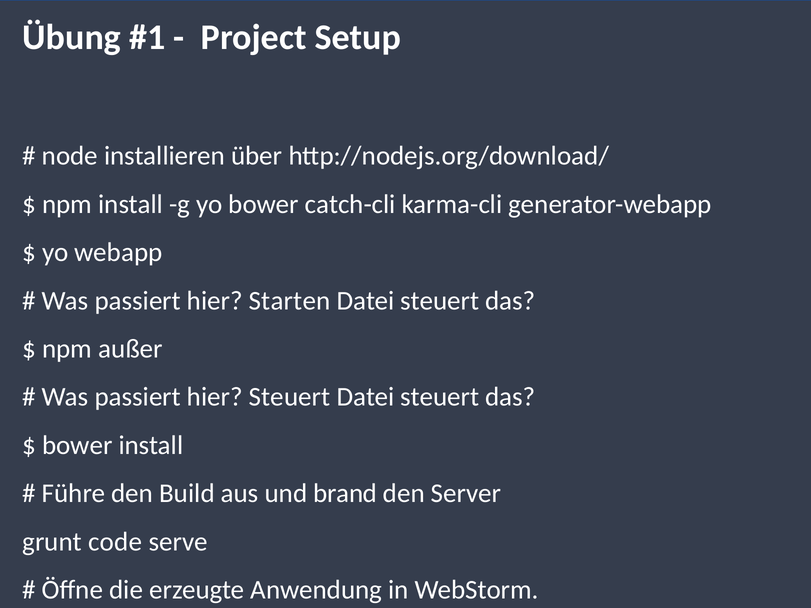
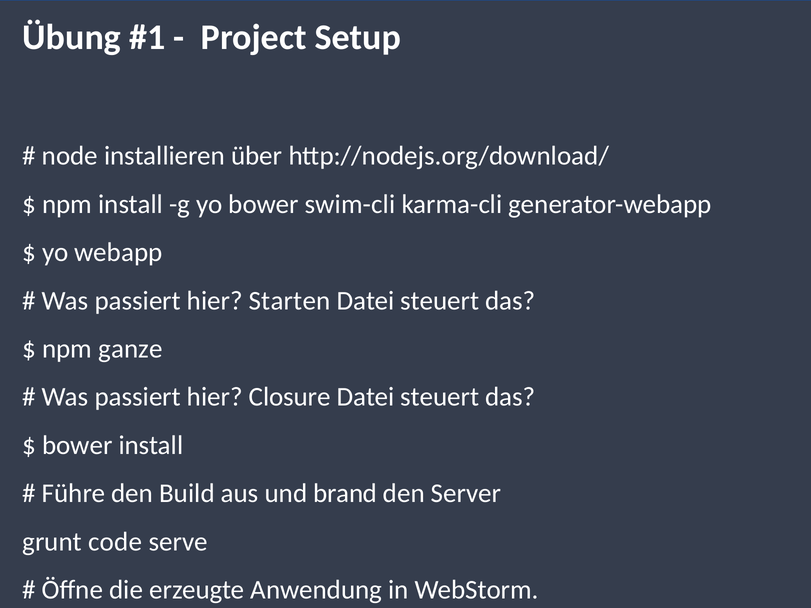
catch-cli: catch-cli -> swim-cli (350, 204)
außer: außer -> ganze (130, 349)
hier Steuert: Steuert -> Closure (290, 397)
